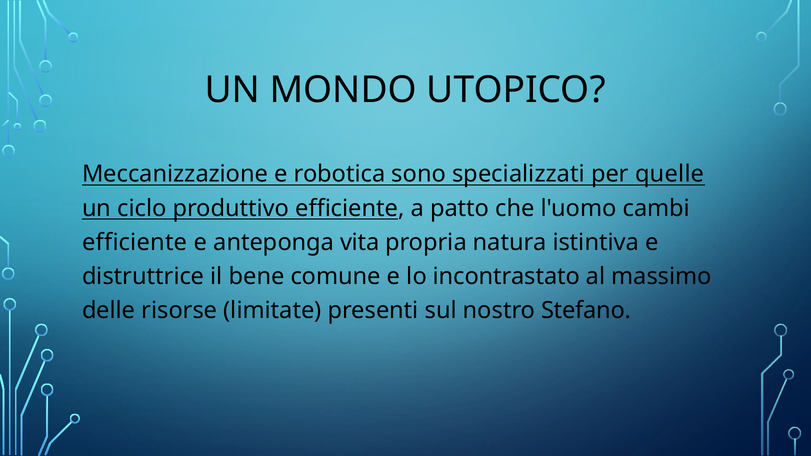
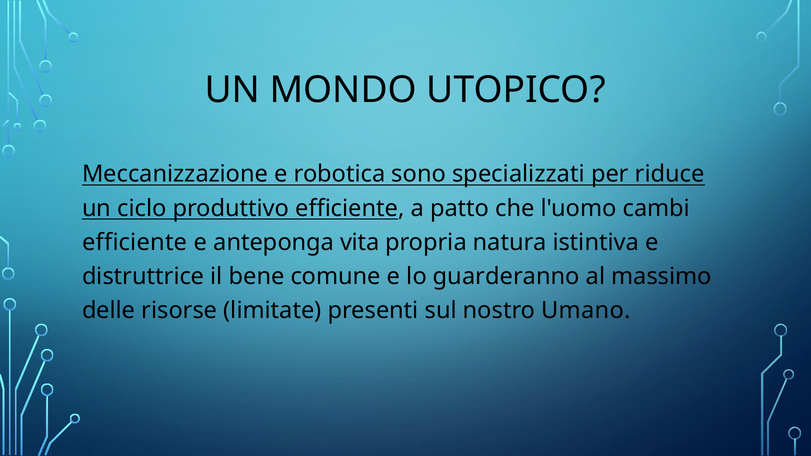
quelle: quelle -> riduce (670, 174)
incontrastato: incontrastato -> guarderanno (506, 276)
Stefano: Stefano -> Umano (586, 311)
